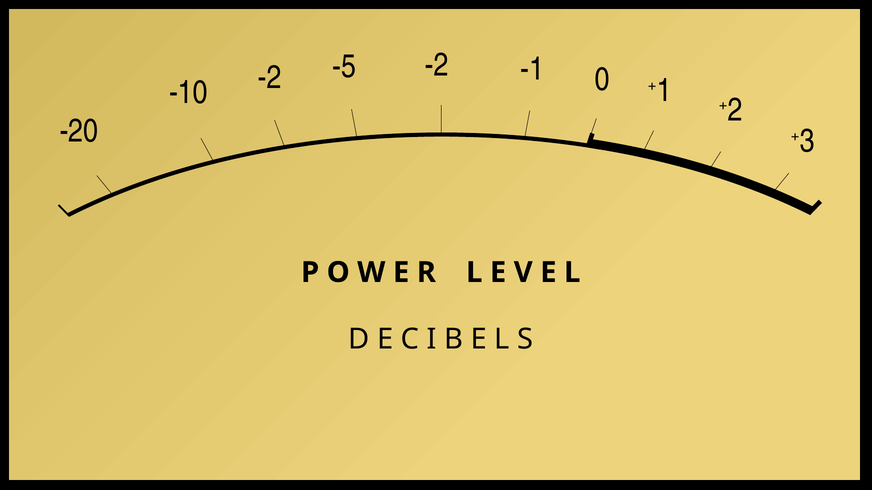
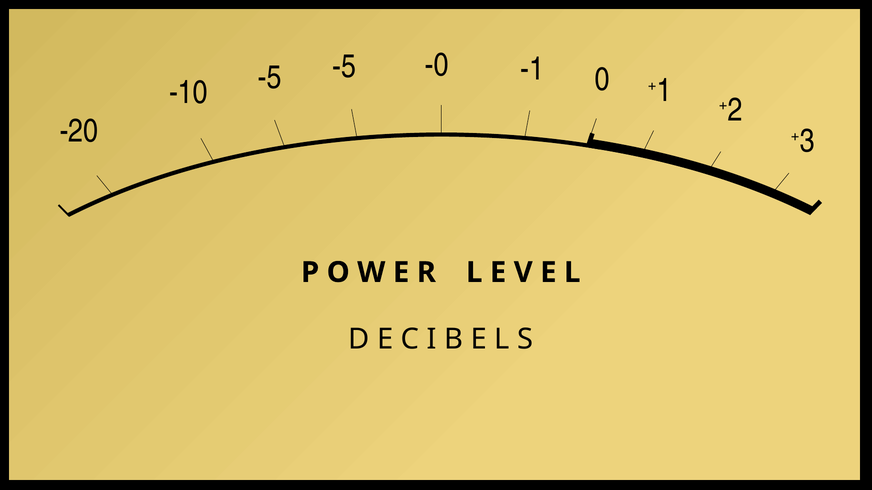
-10 -2: -2 -> -5 (270, 78)
-5 -2: -2 -> -0 (437, 65)
